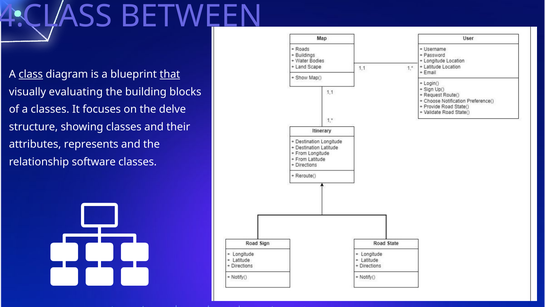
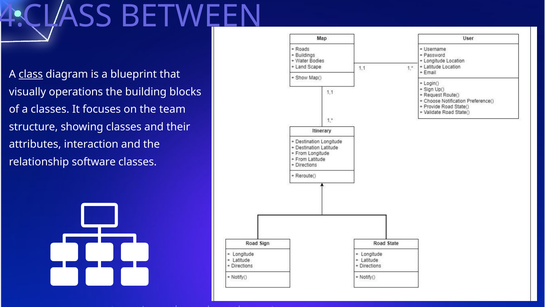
that underline: present -> none (170, 74)
evaluating: evaluating -> operations (76, 92)
delve: delve -> team (172, 109)
represents: represents -> interaction (91, 144)
